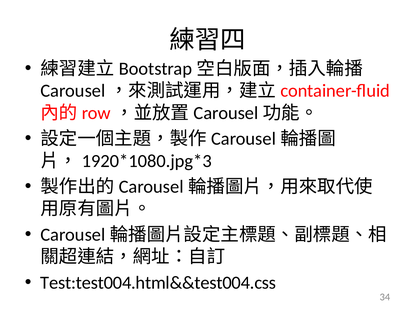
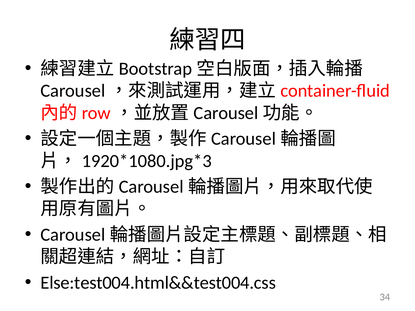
Test:test004.html&&test004.css: Test:test004.html&&test004.css -> Else:test004.html&&test004.css (158, 283)
